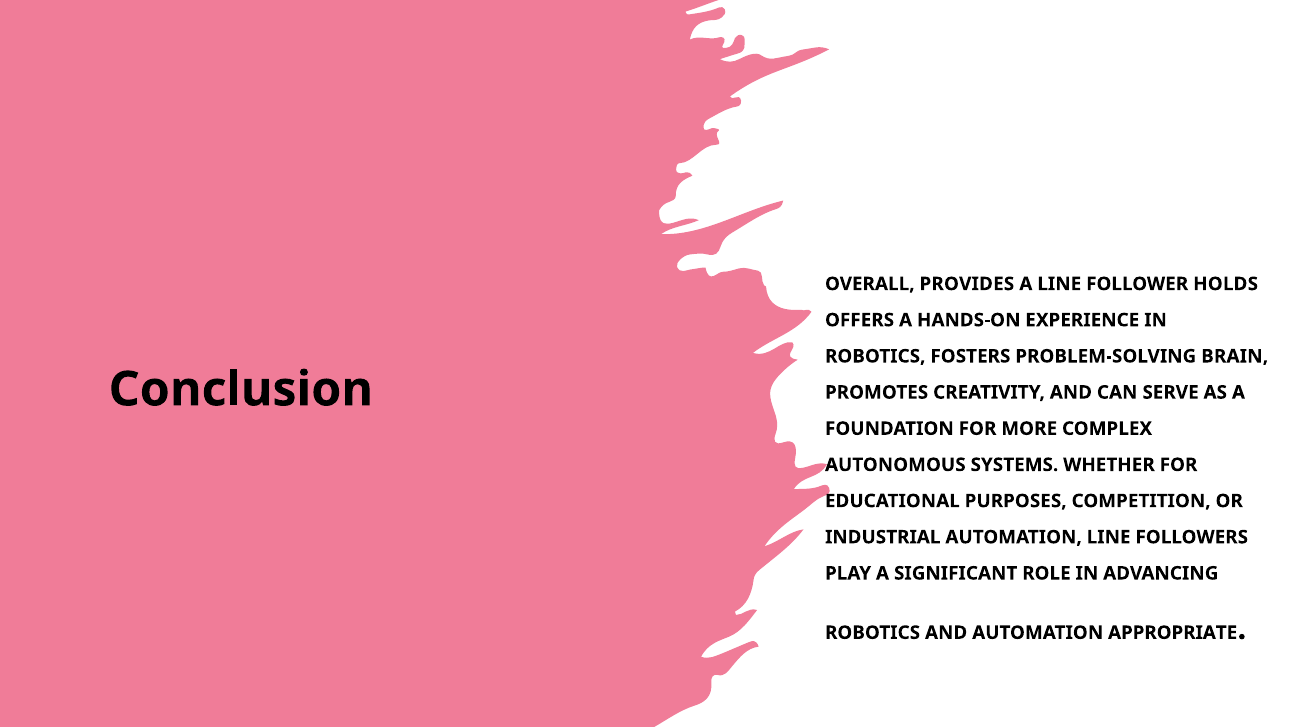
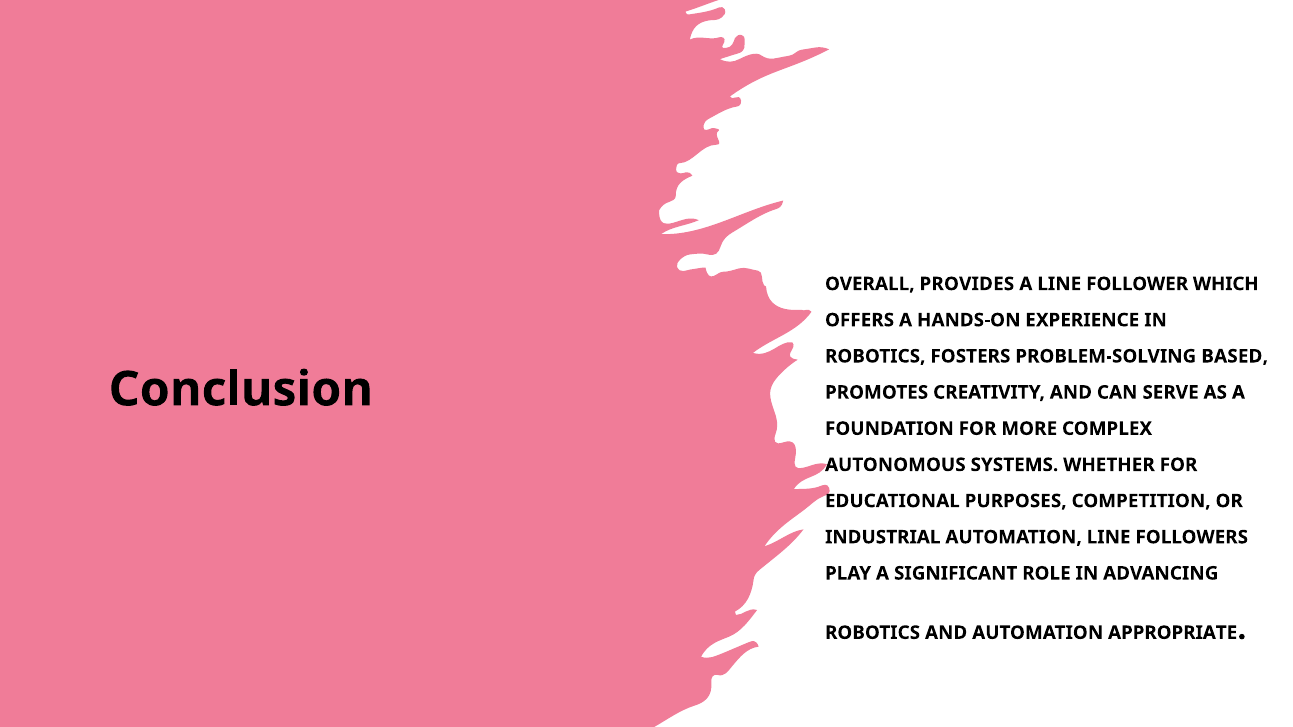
HOLDS: HOLDS -> WHICH (1226, 284)
BRAIN: BRAIN -> BASED (1235, 356)
